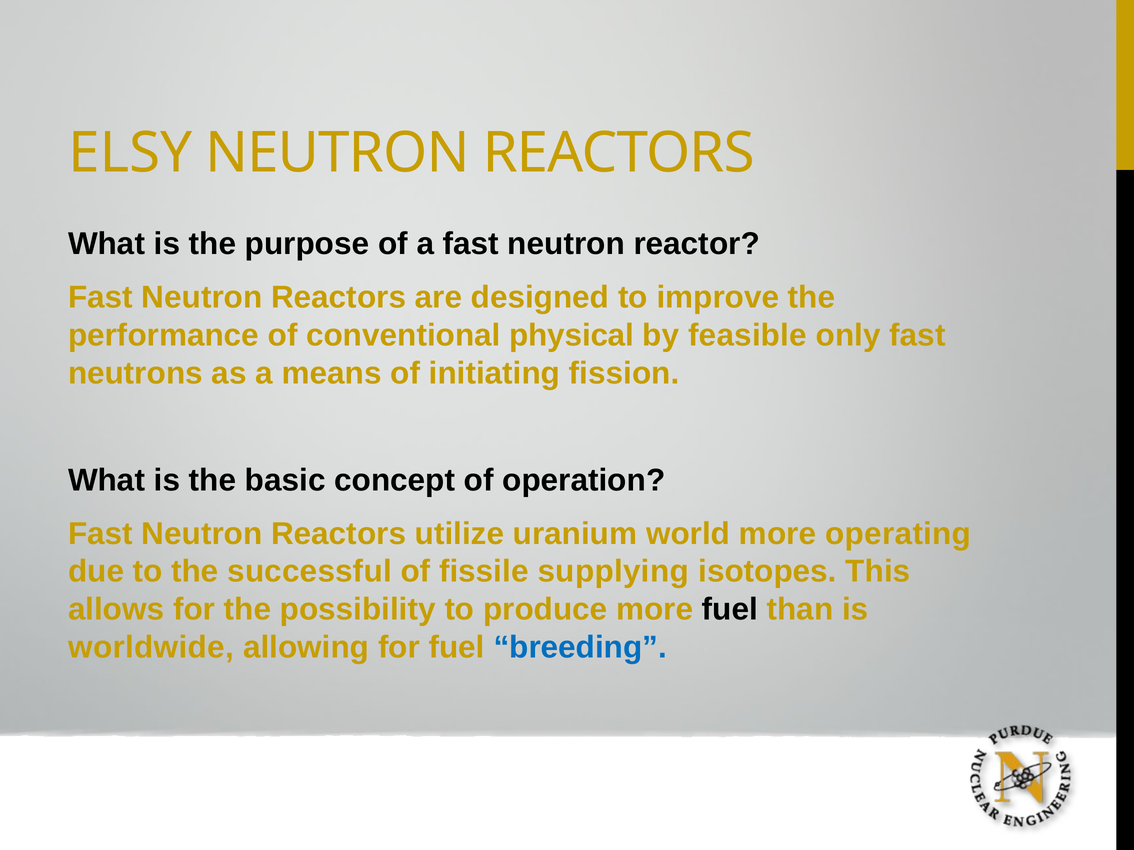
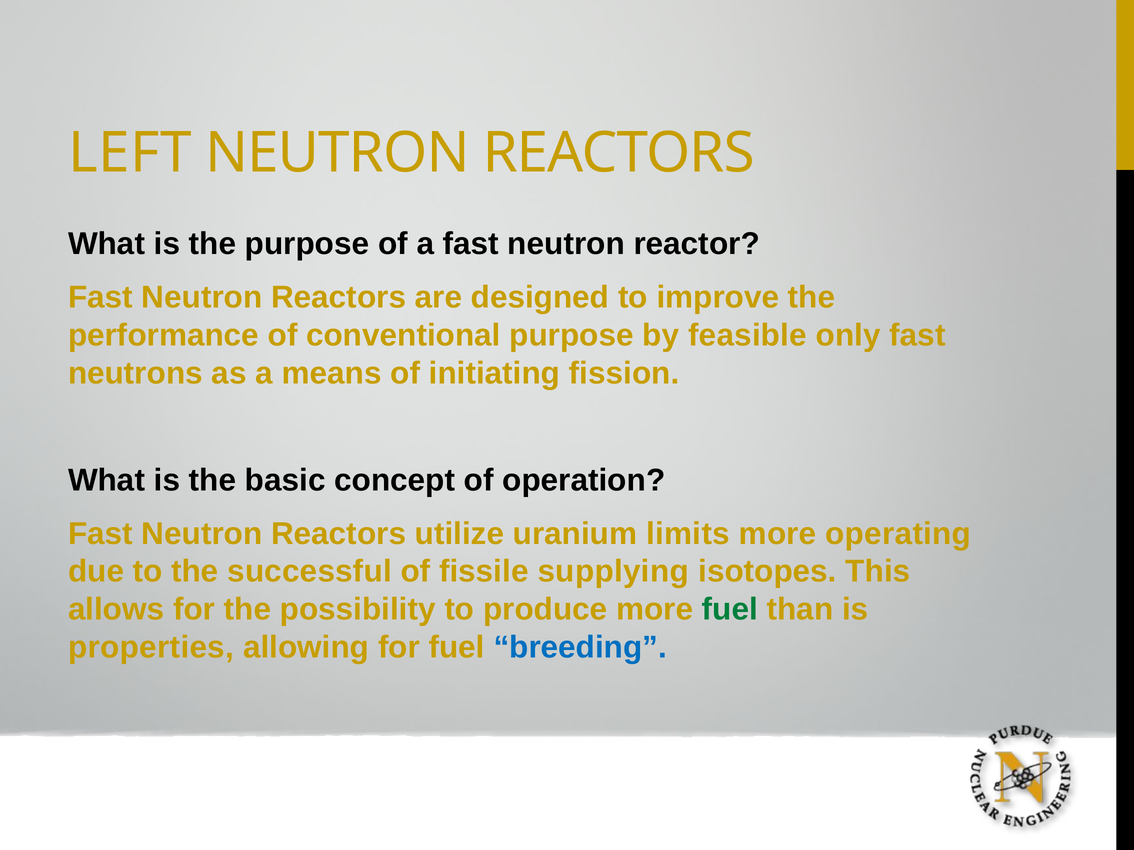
ELSY: ELSY -> LEFT (130, 153)
conventional physical: physical -> purpose (572, 336)
world: world -> limits (688, 534)
fuel colour: black -> green (730, 610)
worldwide: worldwide -> properties (151, 647)
